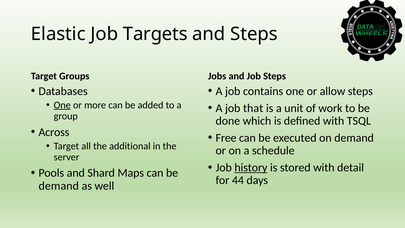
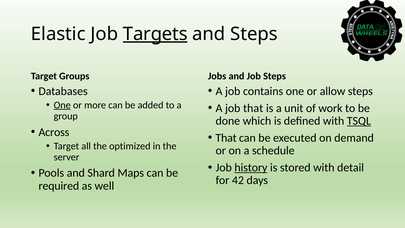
Targets underline: none -> present (155, 34)
TSQL underline: none -> present (359, 121)
Free: Free -> That (226, 138)
additional: additional -> optimized (130, 146)
44: 44 -> 42 (238, 180)
demand: demand -> required (59, 186)
